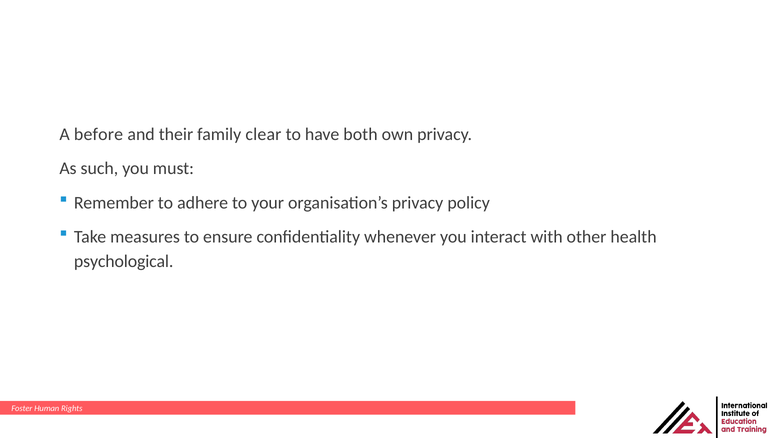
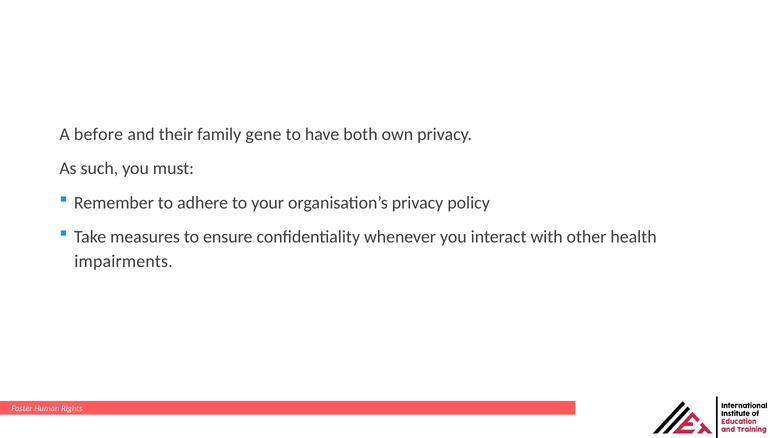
clear: clear -> gene (263, 135)
psychological: psychological -> impairments (124, 261)
